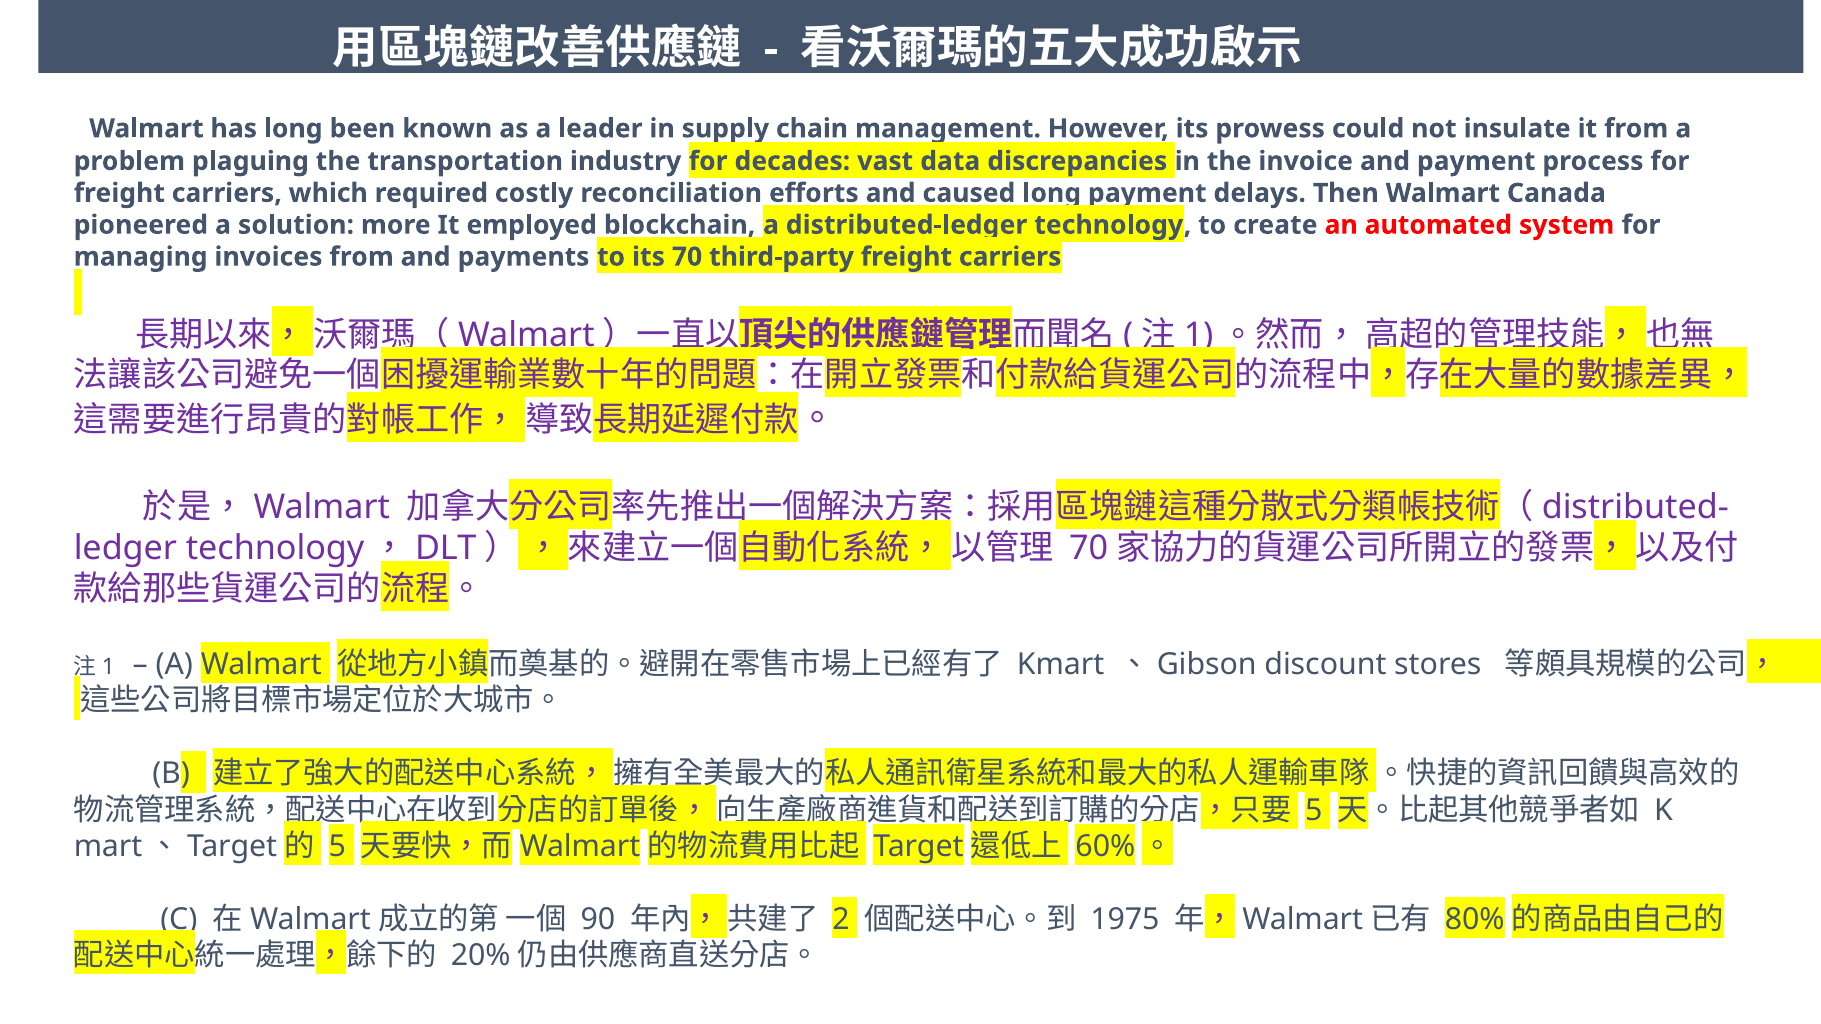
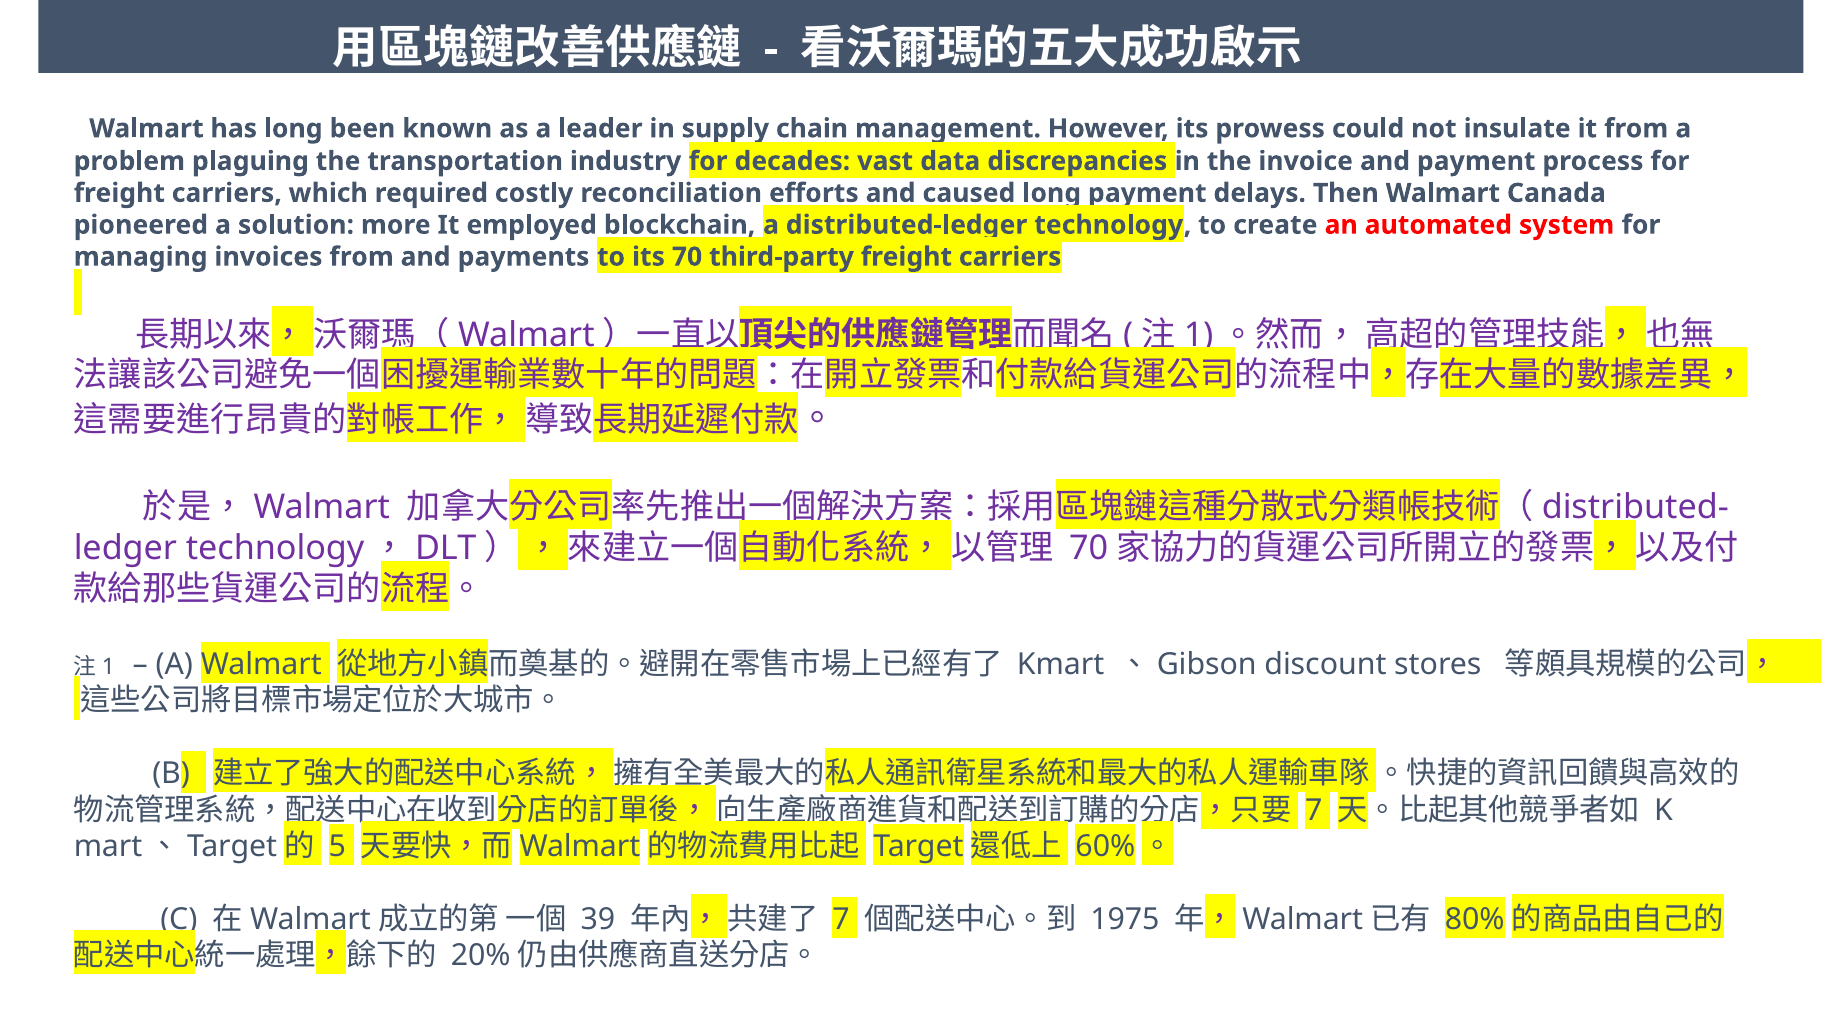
5: 5 -> 7 (1314, 810)
90: 90 -> 39 (598, 919)
2: 2 -> 7 (841, 919)
